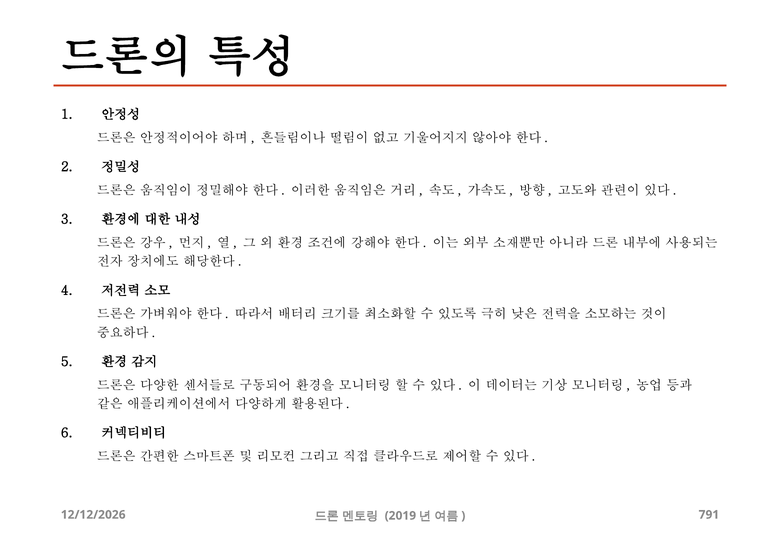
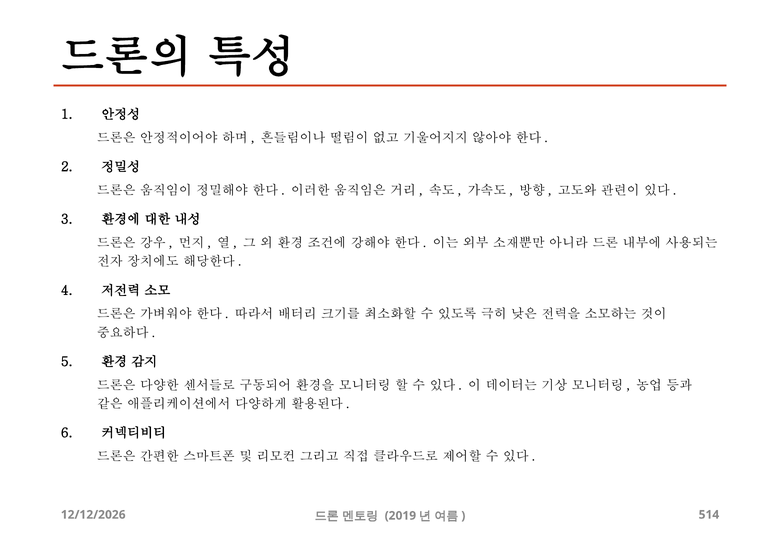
791: 791 -> 514 (709, 515)
